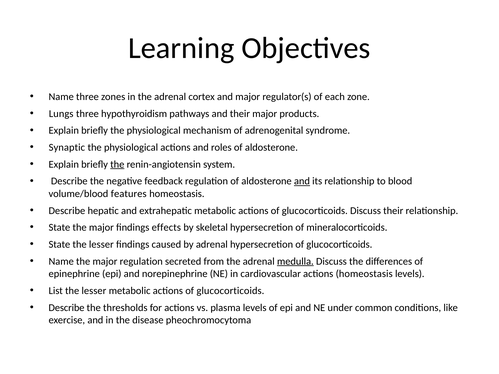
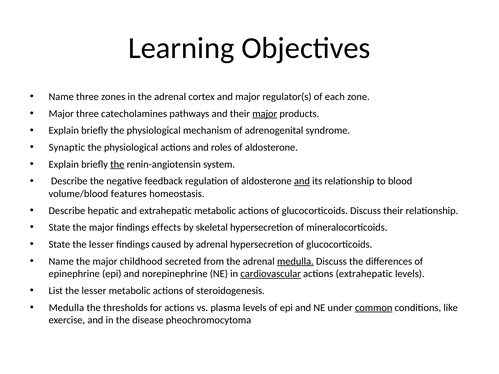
Lungs: Lungs -> Major (61, 114)
hypothyroidism: hypothyroidism -> catecholamines (134, 114)
major underline: none -> present (265, 114)
major regulation: regulation -> childhood (141, 261)
cardiovascular underline: none -> present (271, 274)
actions homeostasis: homeostasis -> extrahepatic (364, 274)
glucocorticoids: glucocorticoids -> steroidogenesis (231, 291)
Describe: Describe -> Medulla (66, 308)
common underline: none -> present (374, 308)
